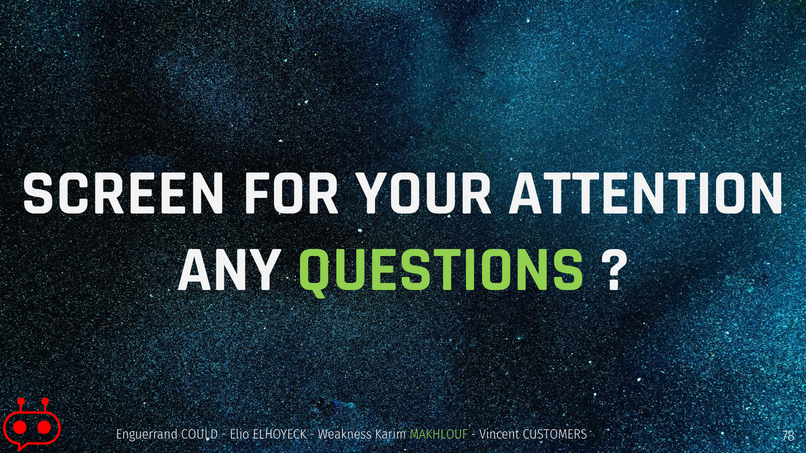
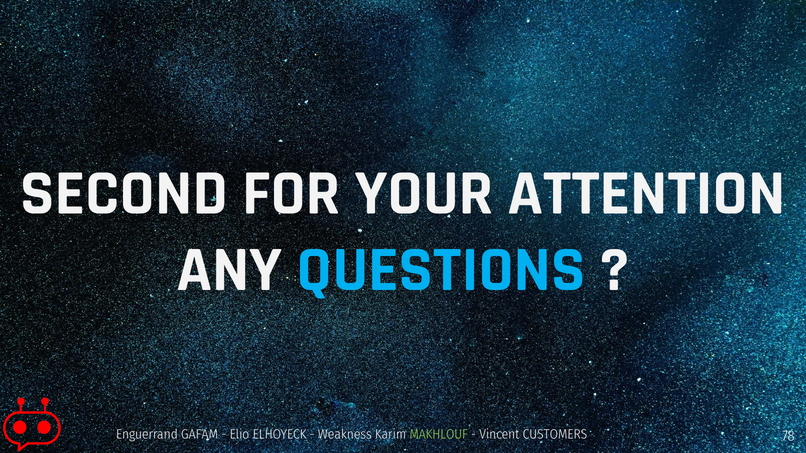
SCREEN: SCREEN -> SECOND (124, 193)
QUESTIONS colour: light green -> light blue (441, 269)
COULD: COULD -> GAFAM (200, 435)
